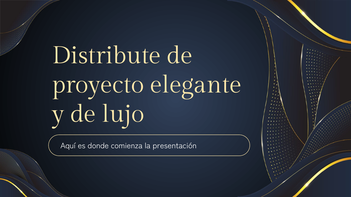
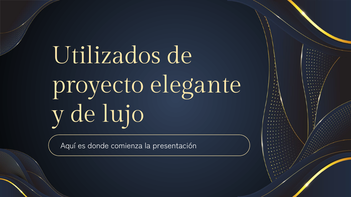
Distribute: Distribute -> Utilizados (106, 56)
